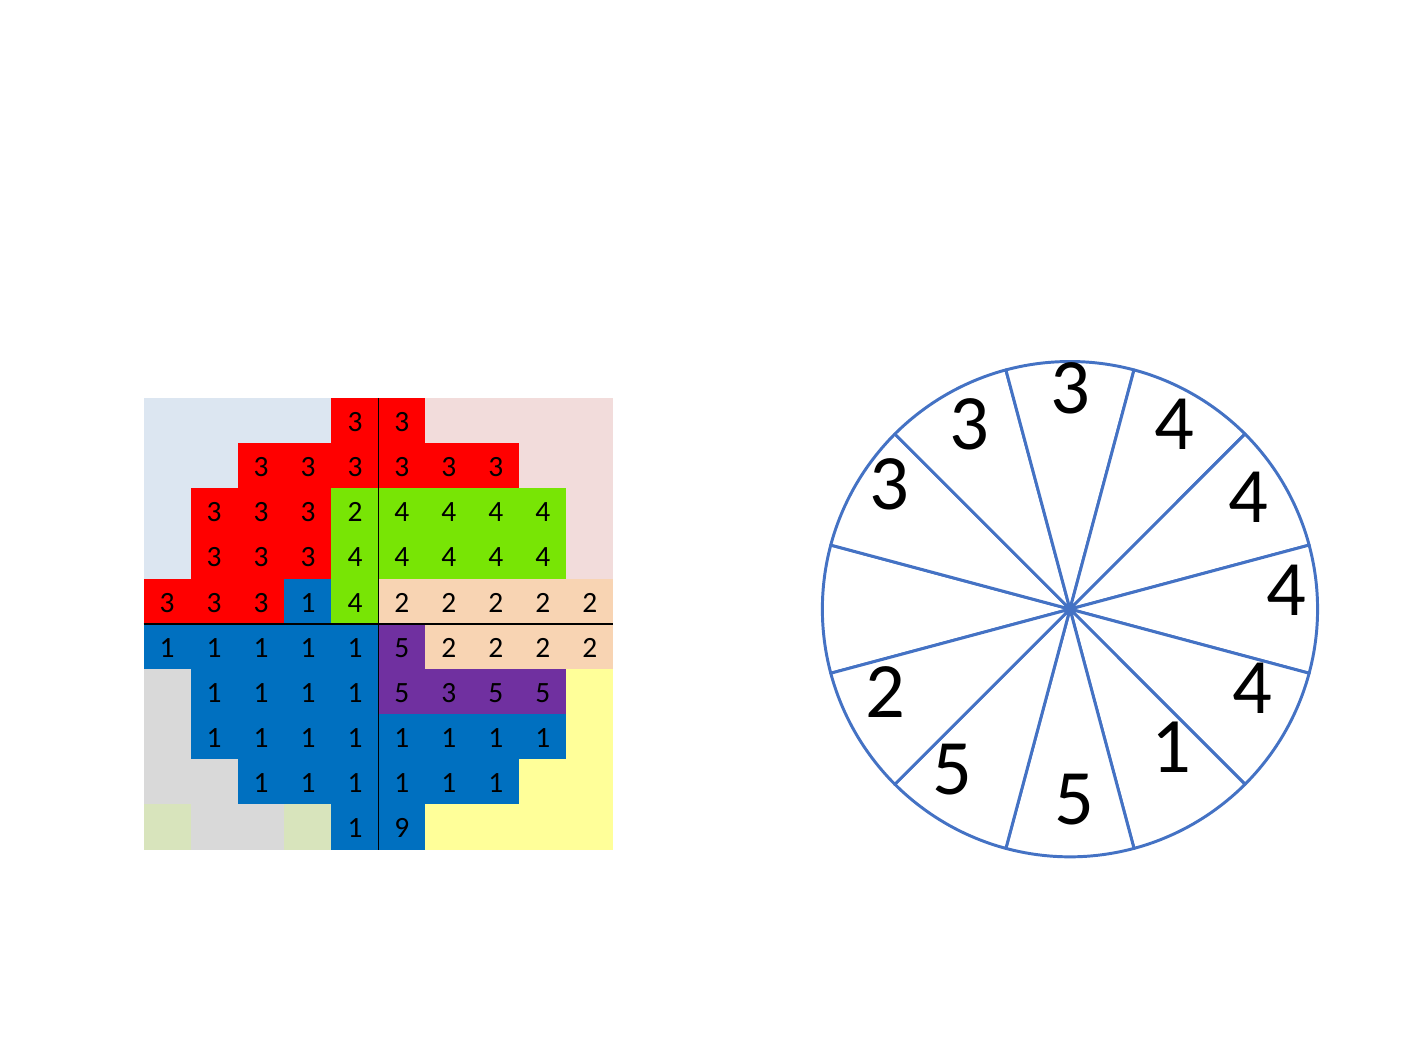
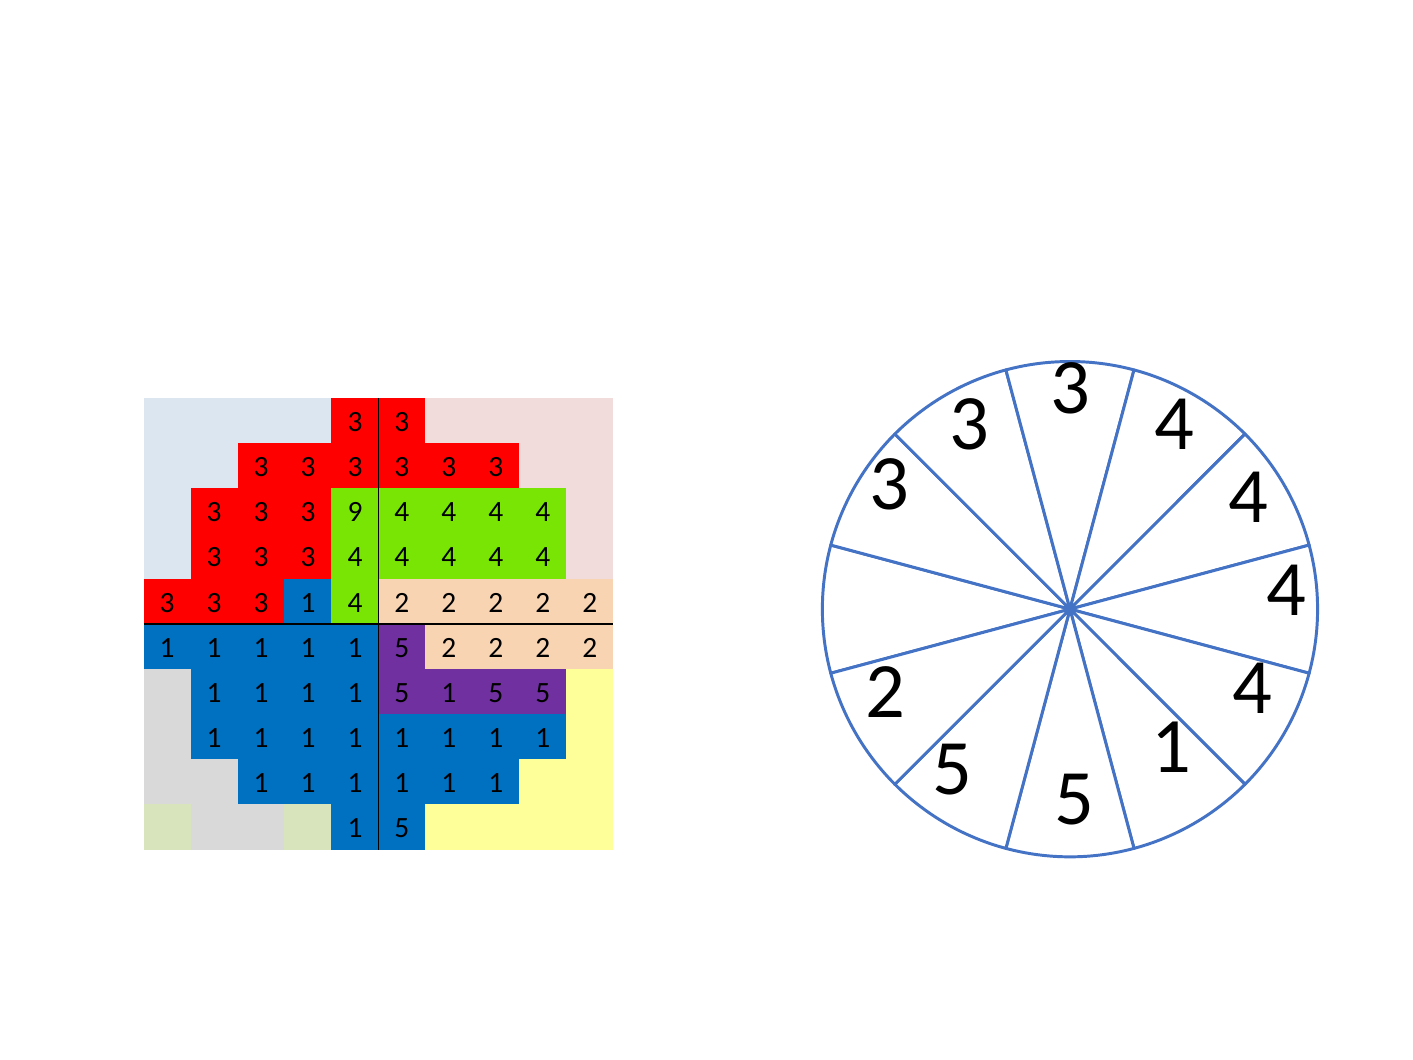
3 2: 2 -> 9 (355, 512)
1 5 3: 3 -> 1 (449, 693)
9: 9 -> 5 (402, 828)
